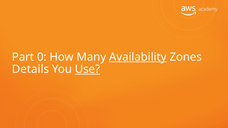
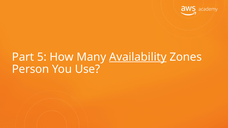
0: 0 -> 5 (42, 57)
Details: Details -> Person (31, 69)
Use underline: present -> none (87, 69)
